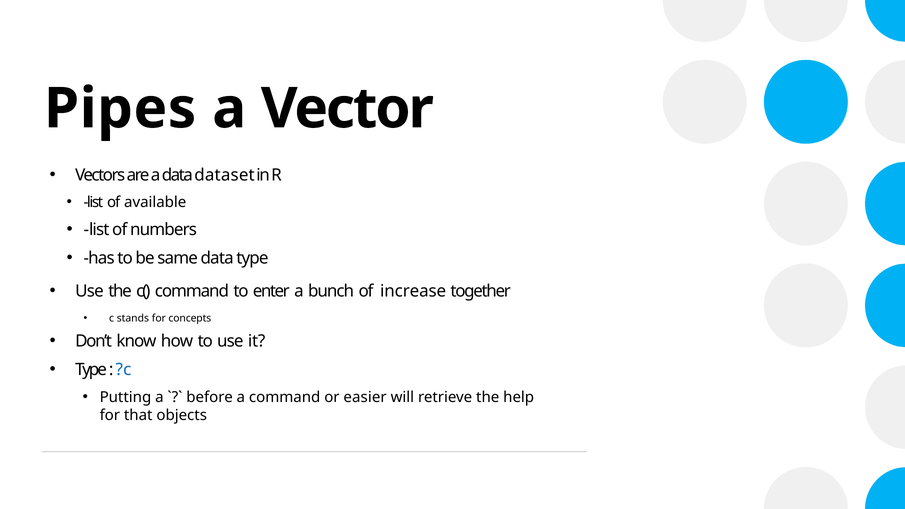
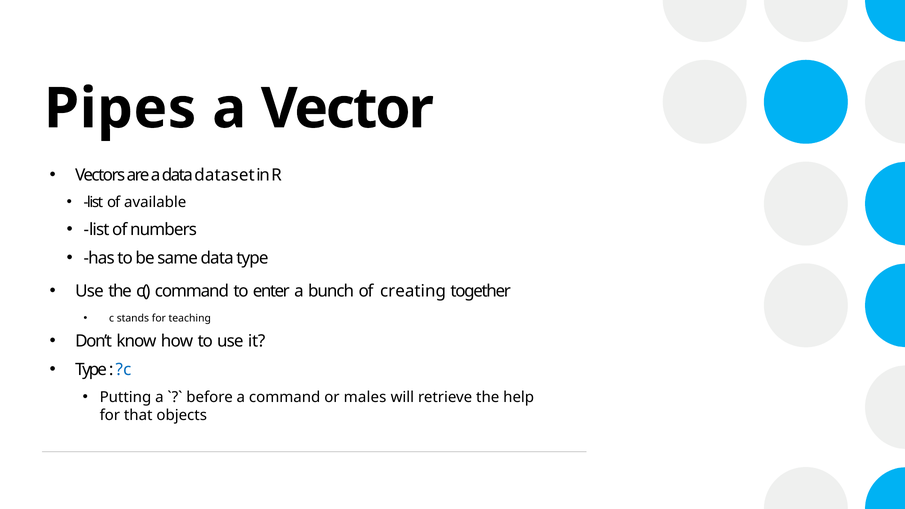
increase: increase -> creating (413, 291)
concepts: concepts -> teaching (190, 318)
easier: easier -> males (365, 397)
